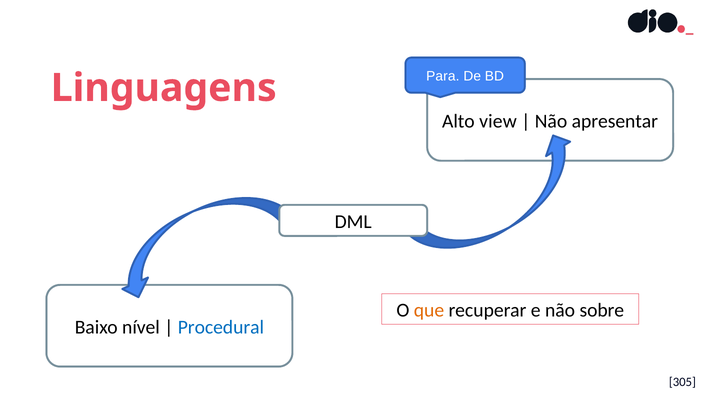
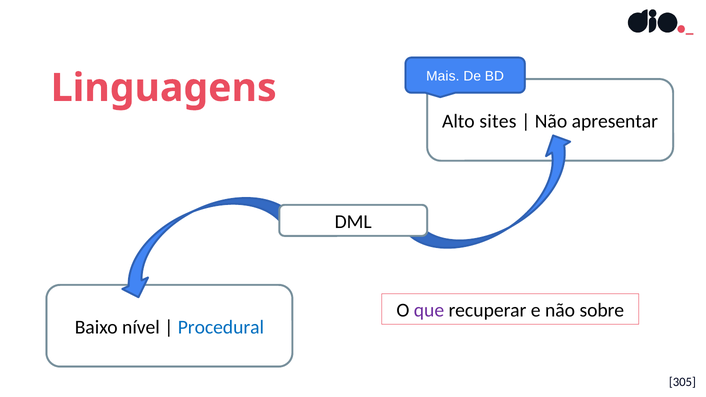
Para: Para -> Mais (443, 76)
view: view -> sites (498, 121)
que colour: orange -> purple (429, 310)
